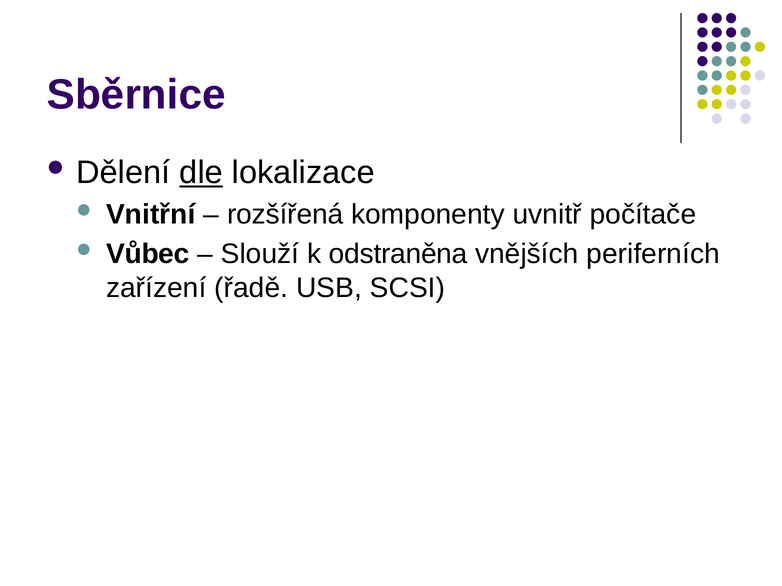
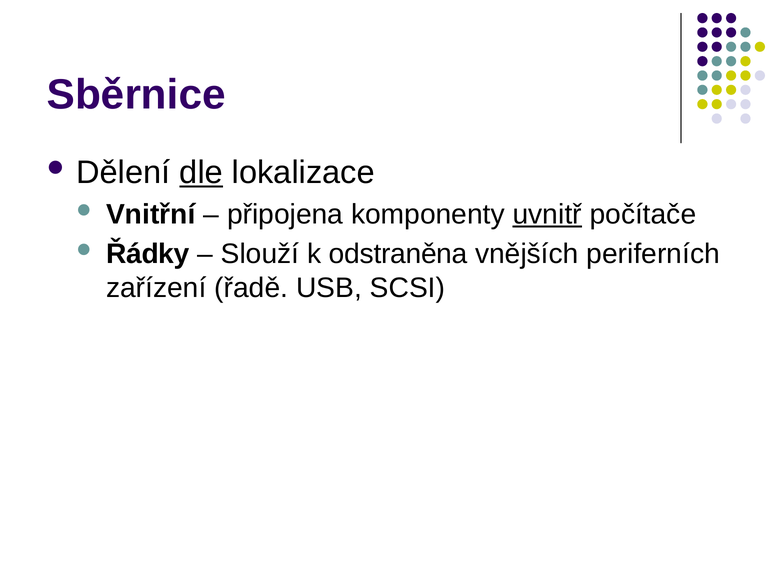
rozšířená: rozšířená -> připojena (285, 215)
uvnitř underline: none -> present (547, 215)
Vůbec: Vůbec -> Řádky (148, 254)
